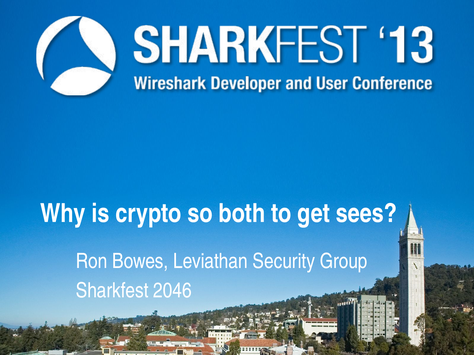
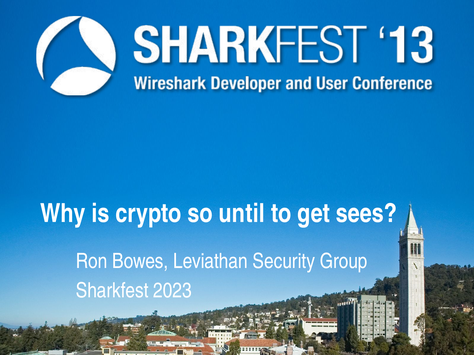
both: both -> until (242, 214)
2046: 2046 -> 2023 (173, 291)
